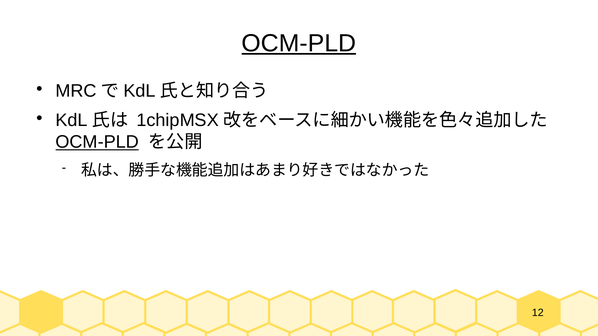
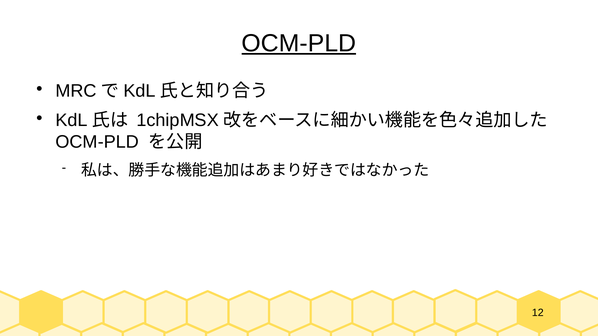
OCM-PLD underline: present -> none (97, 142)
